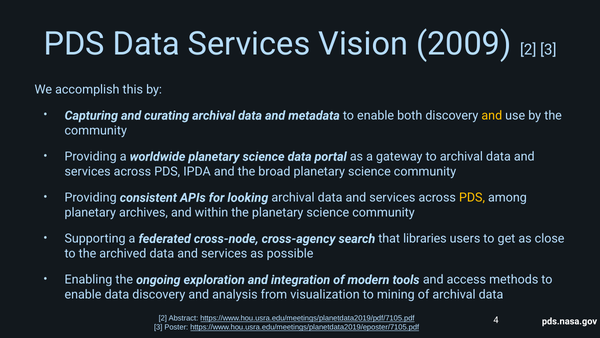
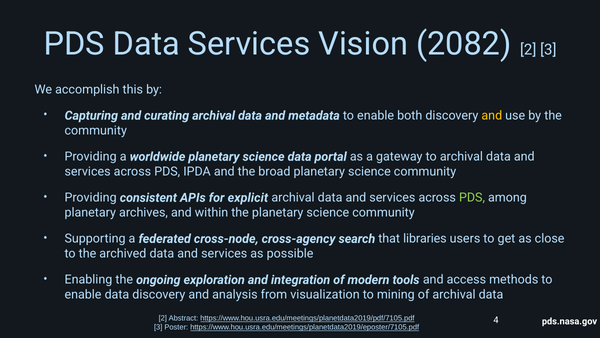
2009: 2009 -> 2082 (464, 44)
looking: looking -> explicit (248, 197)
PDS colour: yellow -> light green (472, 197)
